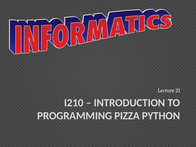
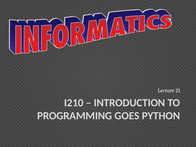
PIZZA: PIZZA -> GOES (127, 116)
